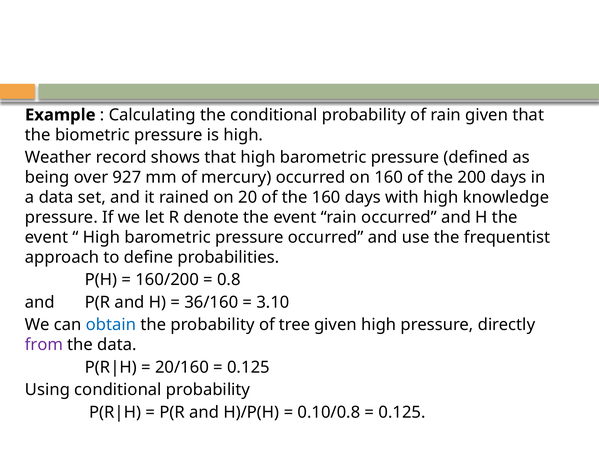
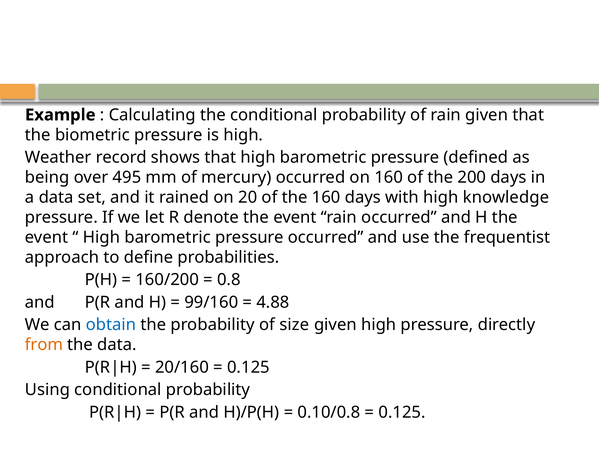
927: 927 -> 495 (127, 178)
36/160: 36/160 -> 99/160 (211, 302)
3.10: 3.10 -> 4.88 (273, 302)
tree: tree -> size (294, 325)
from colour: purple -> orange (44, 345)
